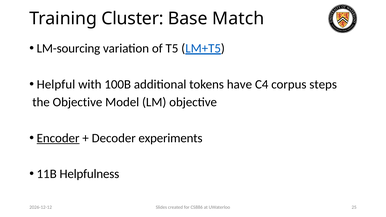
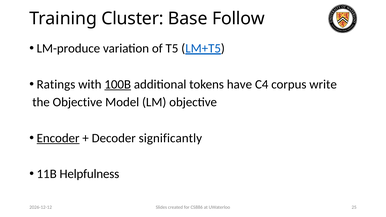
Match: Match -> Follow (238, 18)
LM-sourcing: LM-sourcing -> LM-produce (68, 48)
Helpful: Helpful -> Ratings (56, 84)
100B underline: none -> present (118, 84)
steps: steps -> write (323, 84)
experiments: experiments -> significantly (170, 138)
